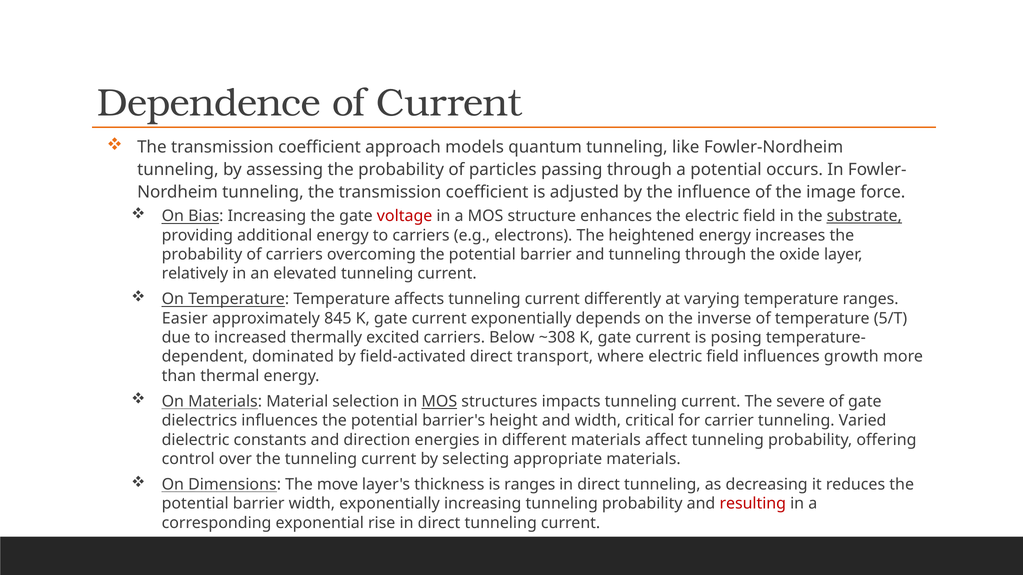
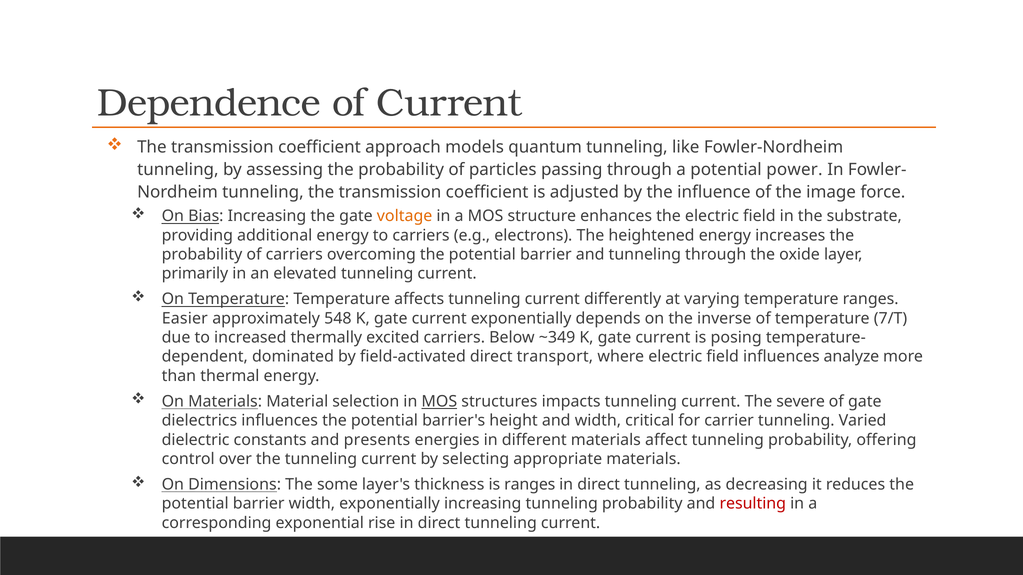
occurs: occurs -> power (794, 170)
voltage colour: red -> orange (405, 216)
substrate underline: present -> none (864, 216)
relatively: relatively -> primarily (195, 274)
845: 845 -> 548 (338, 319)
5/T: 5/T -> 7/T (891, 319)
~308: ~308 -> ~349 (557, 338)
growth: growth -> analyze (851, 357)
direction: direction -> presents (377, 440)
move: move -> some (338, 485)
